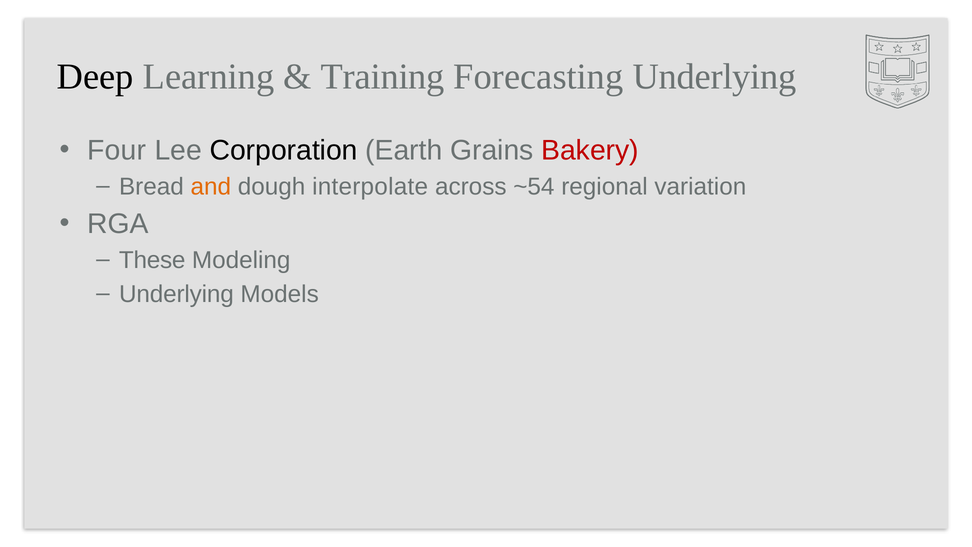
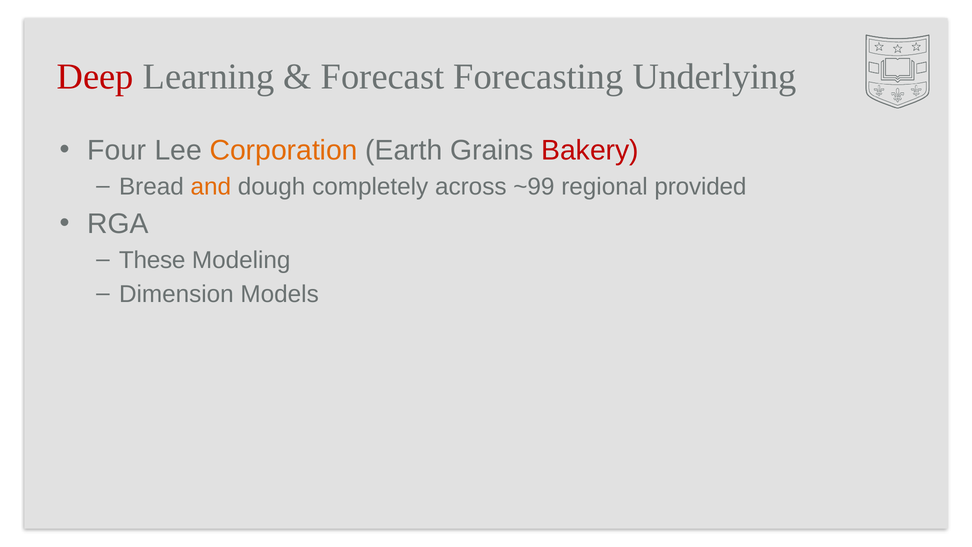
Deep colour: black -> red (95, 76)
Training: Training -> Forecast (383, 76)
Corporation colour: black -> orange (284, 150)
interpolate: interpolate -> completely (370, 186)
~54: ~54 -> ~99 (534, 186)
variation: variation -> provided (700, 186)
Underlying: Underlying -> Dimension (176, 294)
